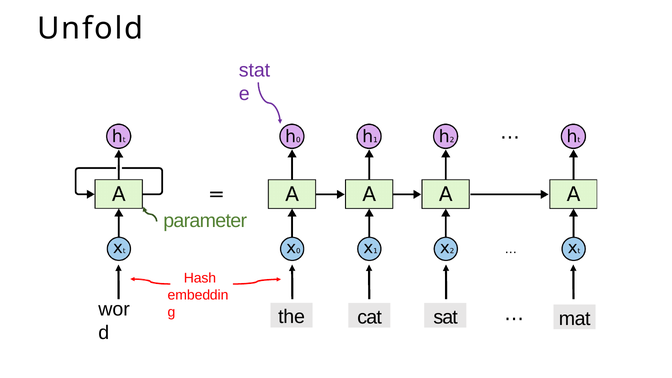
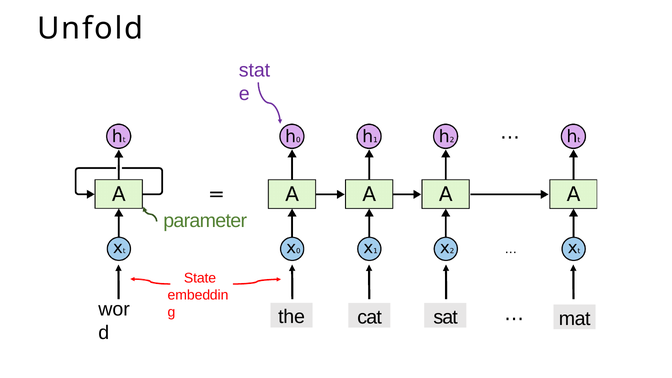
Hash: Hash -> State (200, 278)
